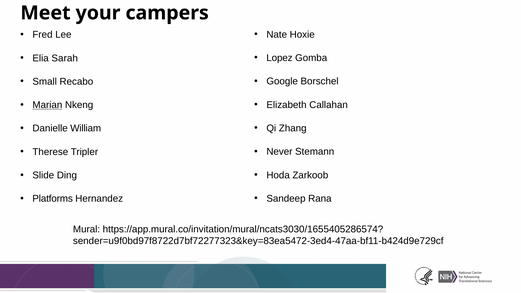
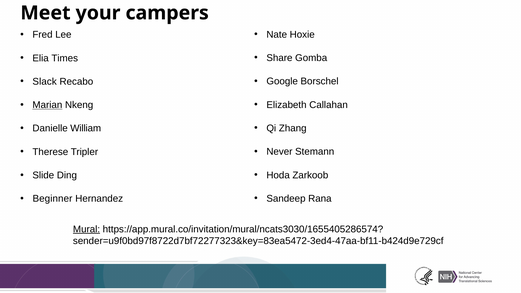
Lopez: Lopez -> Share (279, 58)
Sarah: Sarah -> Times (65, 58)
Small: Small -> Slack (45, 82)
Platforms: Platforms -> Beginner (52, 199)
Mural underline: none -> present (87, 229)
